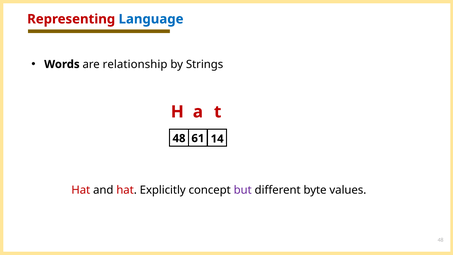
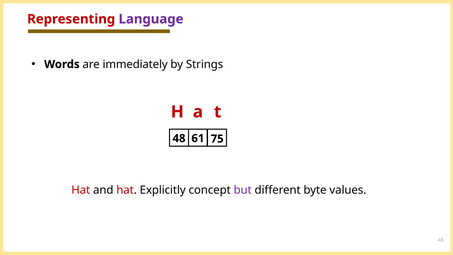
Language colour: blue -> purple (151, 19)
relationship: relationship -> immediately (135, 64)
14: 14 -> 75 (217, 139)
